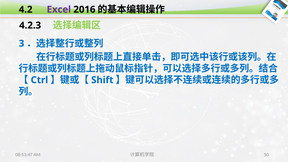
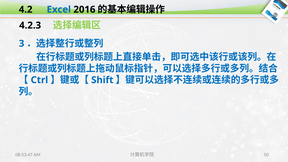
Excel colour: purple -> blue (59, 10)
